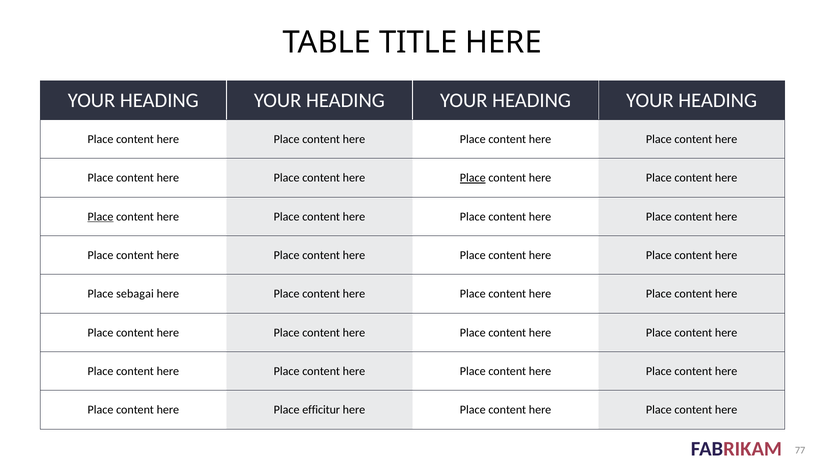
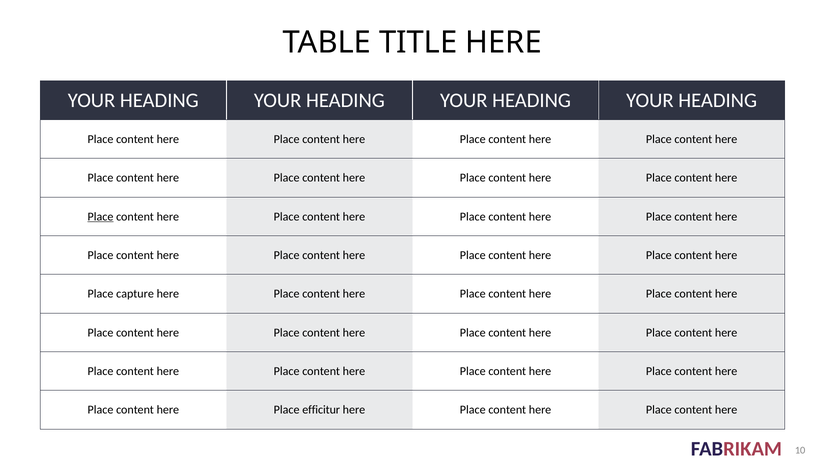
Place underline: present -> none (473, 178)
sebagai: sebagai -> capture (135, 294)
77: 77 -> 10 (800, 451)
